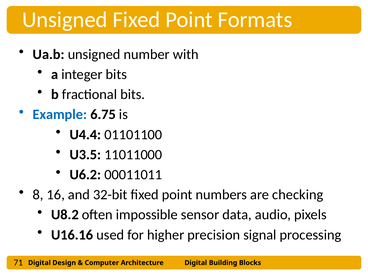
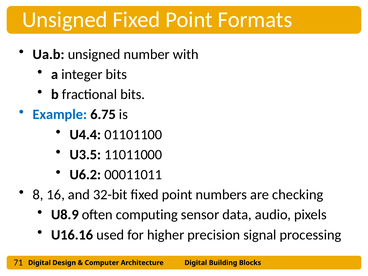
U8.2: U8.2 -> U8.9 (65, 215)
impossible: impossible -> computing (147, 215)
